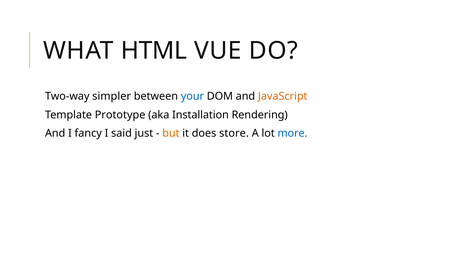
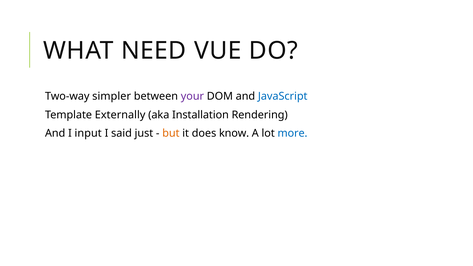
HTML: HTML -> NEED (154, 51)
your colour: blue -> purple (192, 96)
JavaScript colour: orange -> blue (283, 96)
Prototype: Prototype -> Externally (120, 115)
fancy: fancy -> input (88, 133)
store: store -> know (234, 133)
